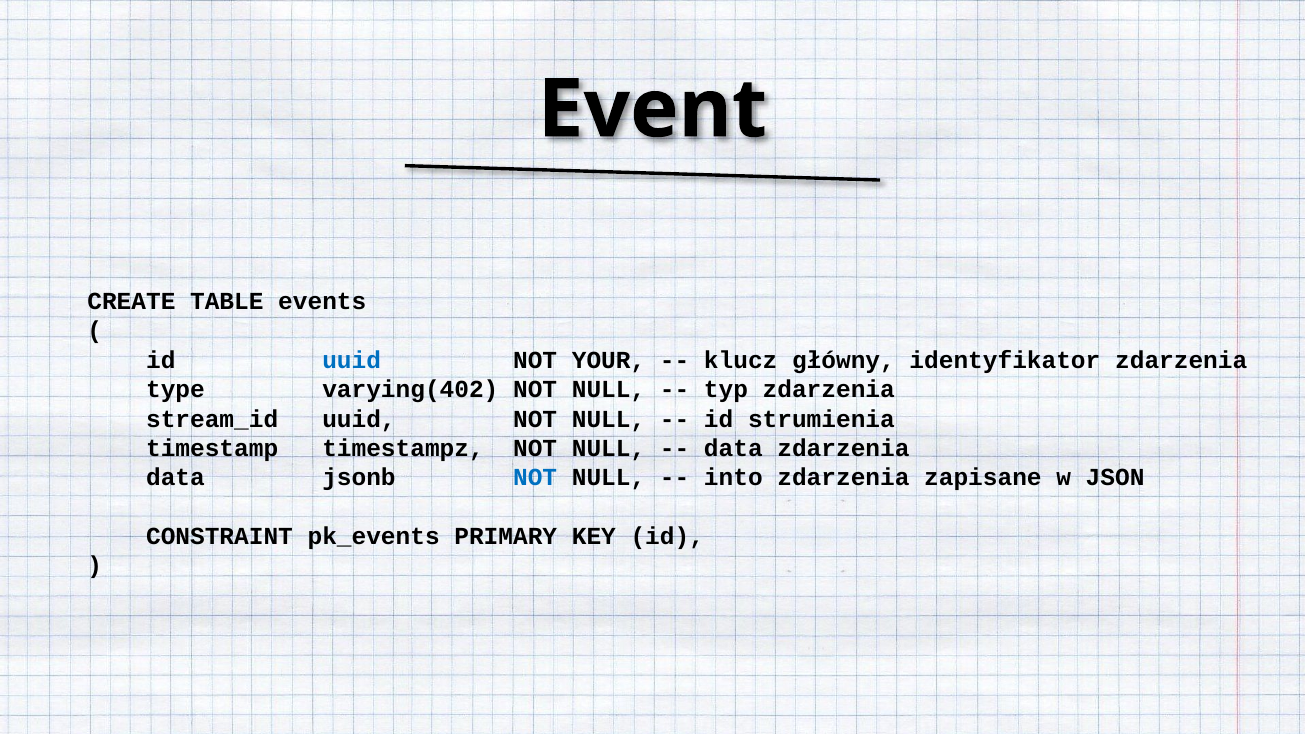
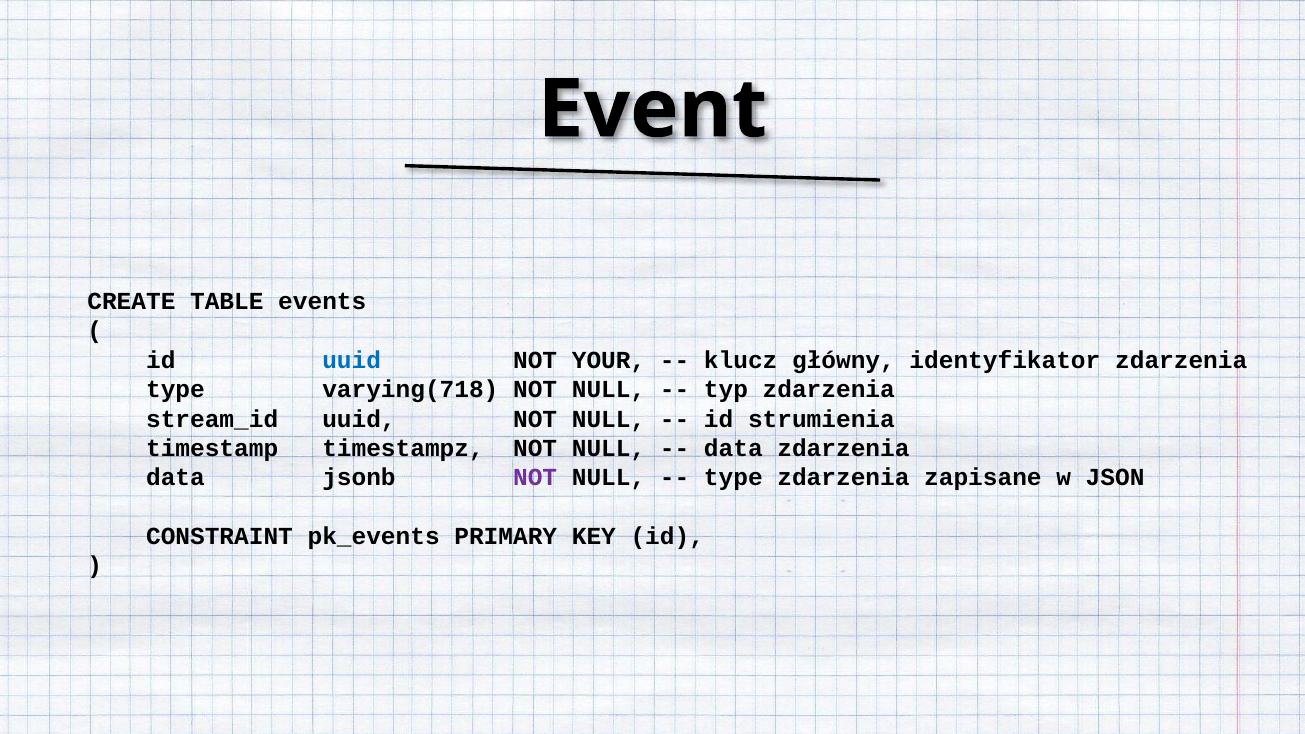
varying(402: varying(402 -> varying(718 (410, 390)
NOT colour: blue -> purple (535, 478)
into: into -> type (733, 478)
